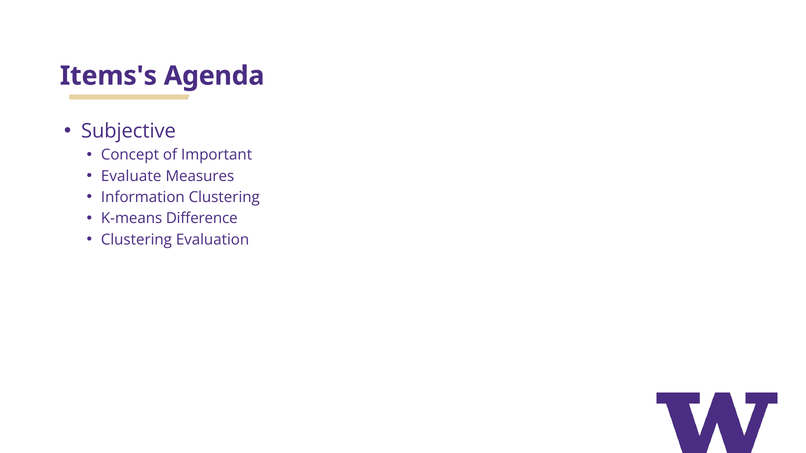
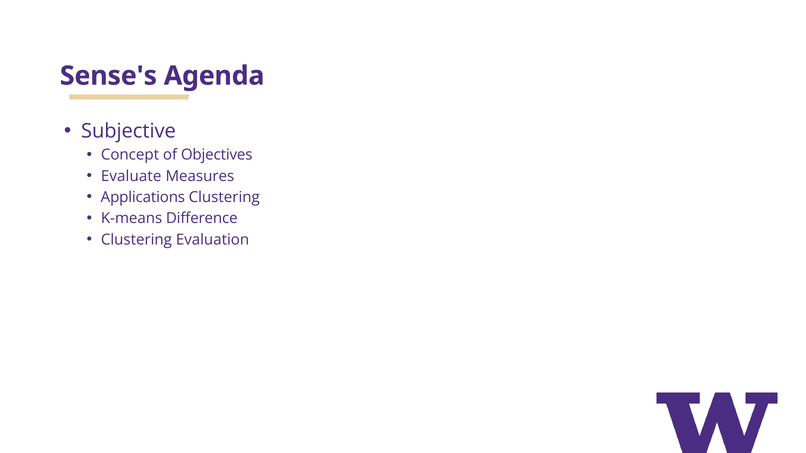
Items's: Items's -> Sense's (108, 76)
Important: Important -> Objectives (217, 155)
Information: Information -> Applications (143, 197)
